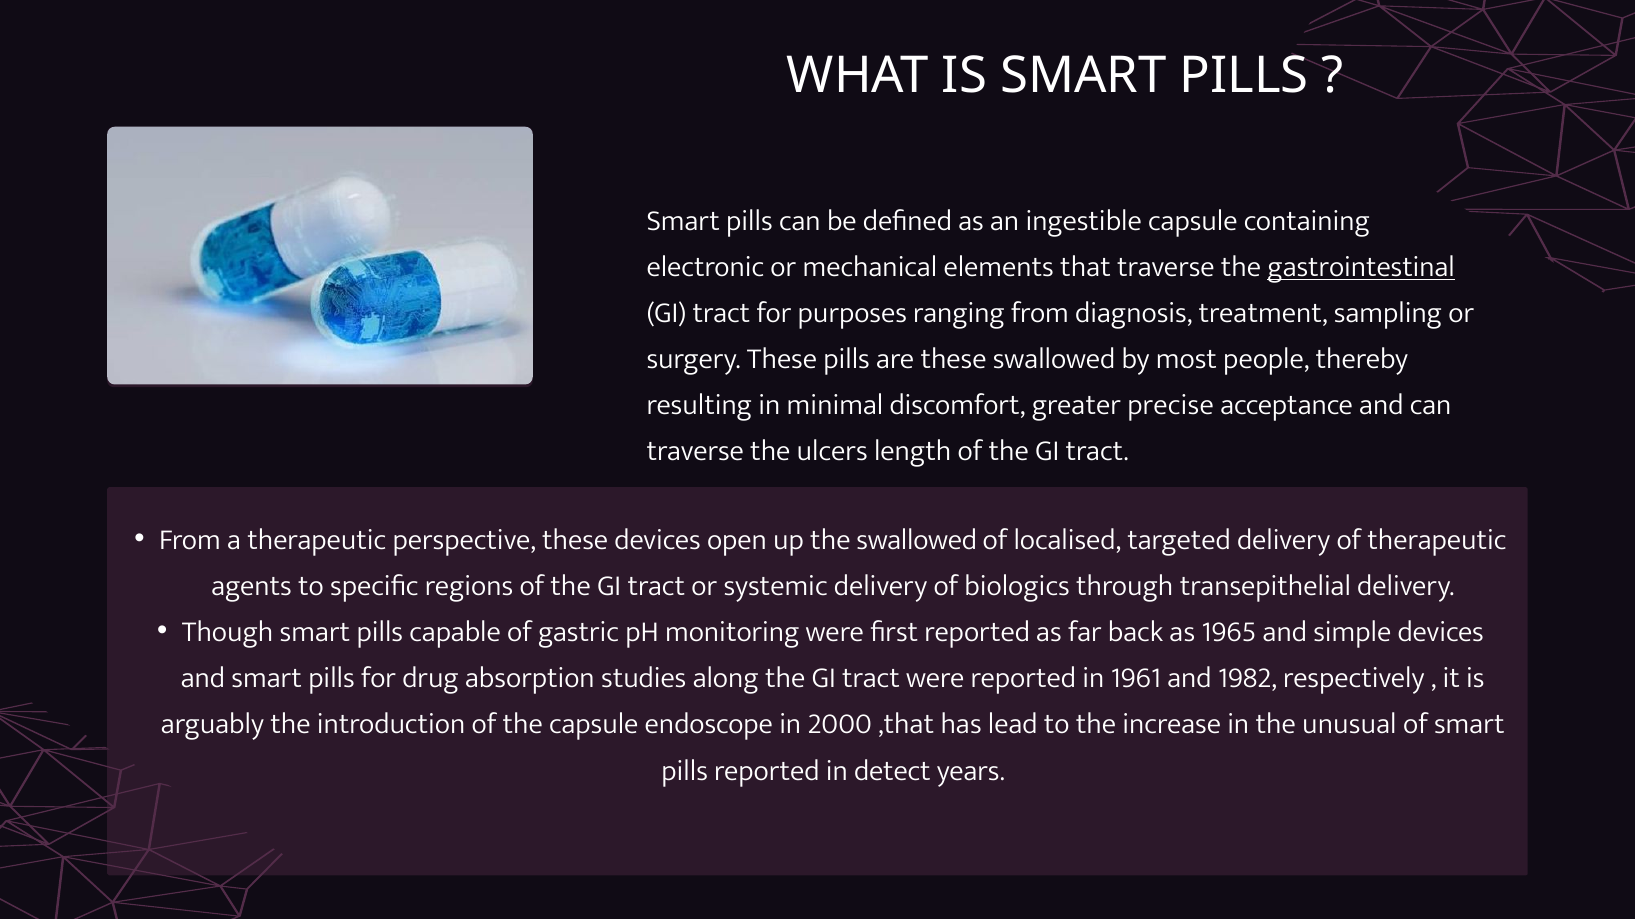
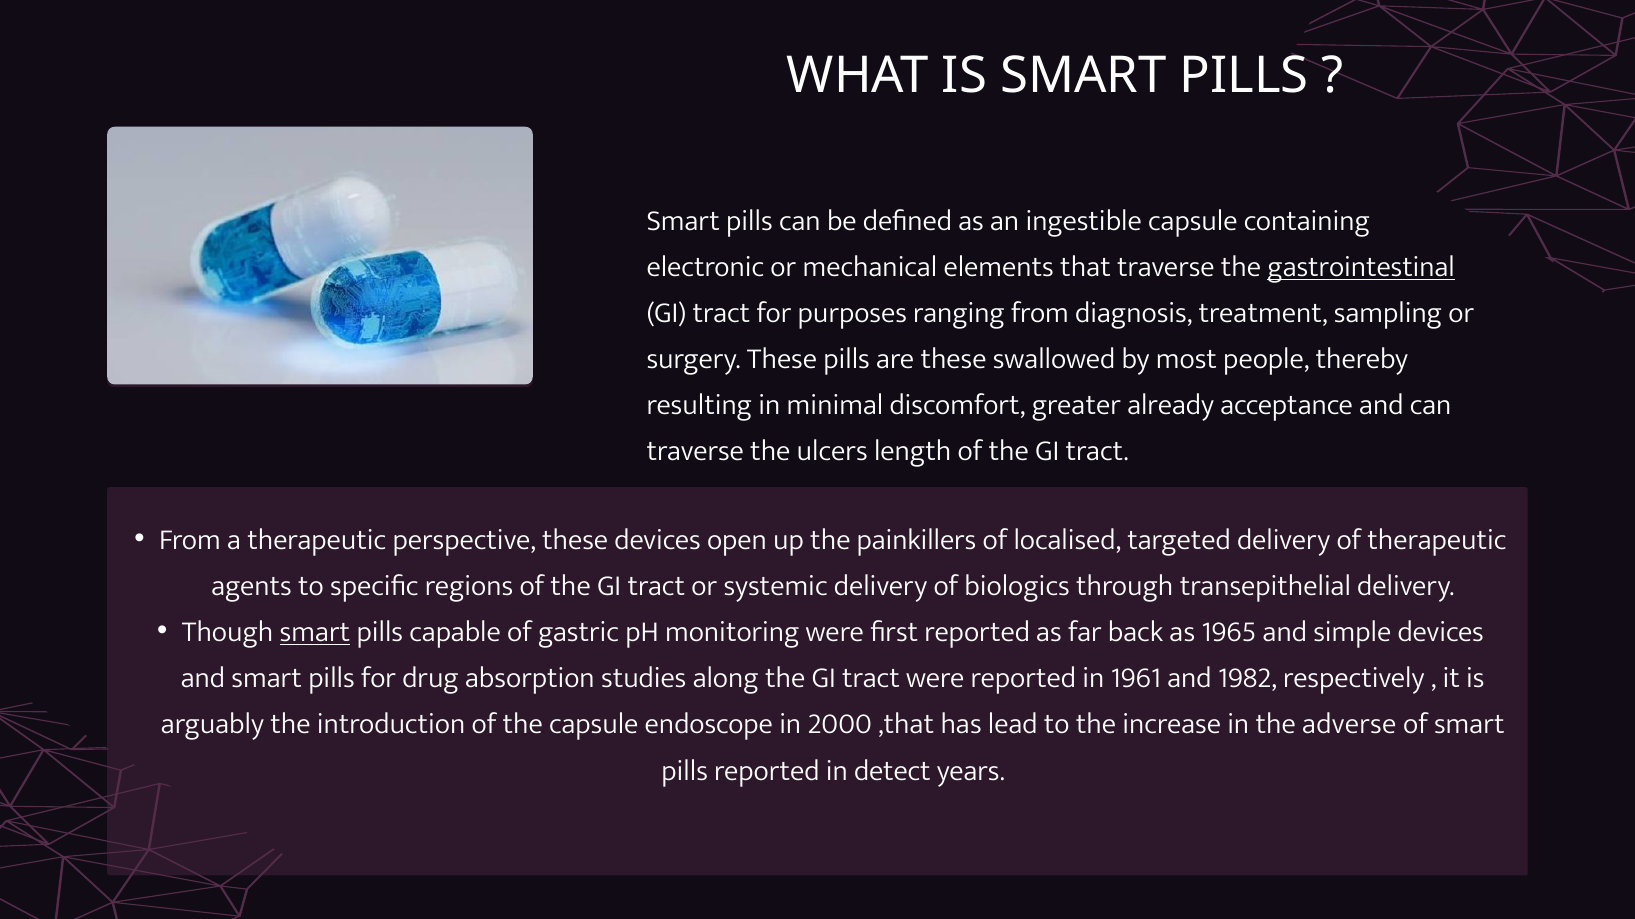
precise: precise -> already (1171, 406)
the swallowed: swallowed -> painkillers (917, 540)
smart underline: none -> present (315, 632)
unusual: unusual -> adverse (1349, 725)
